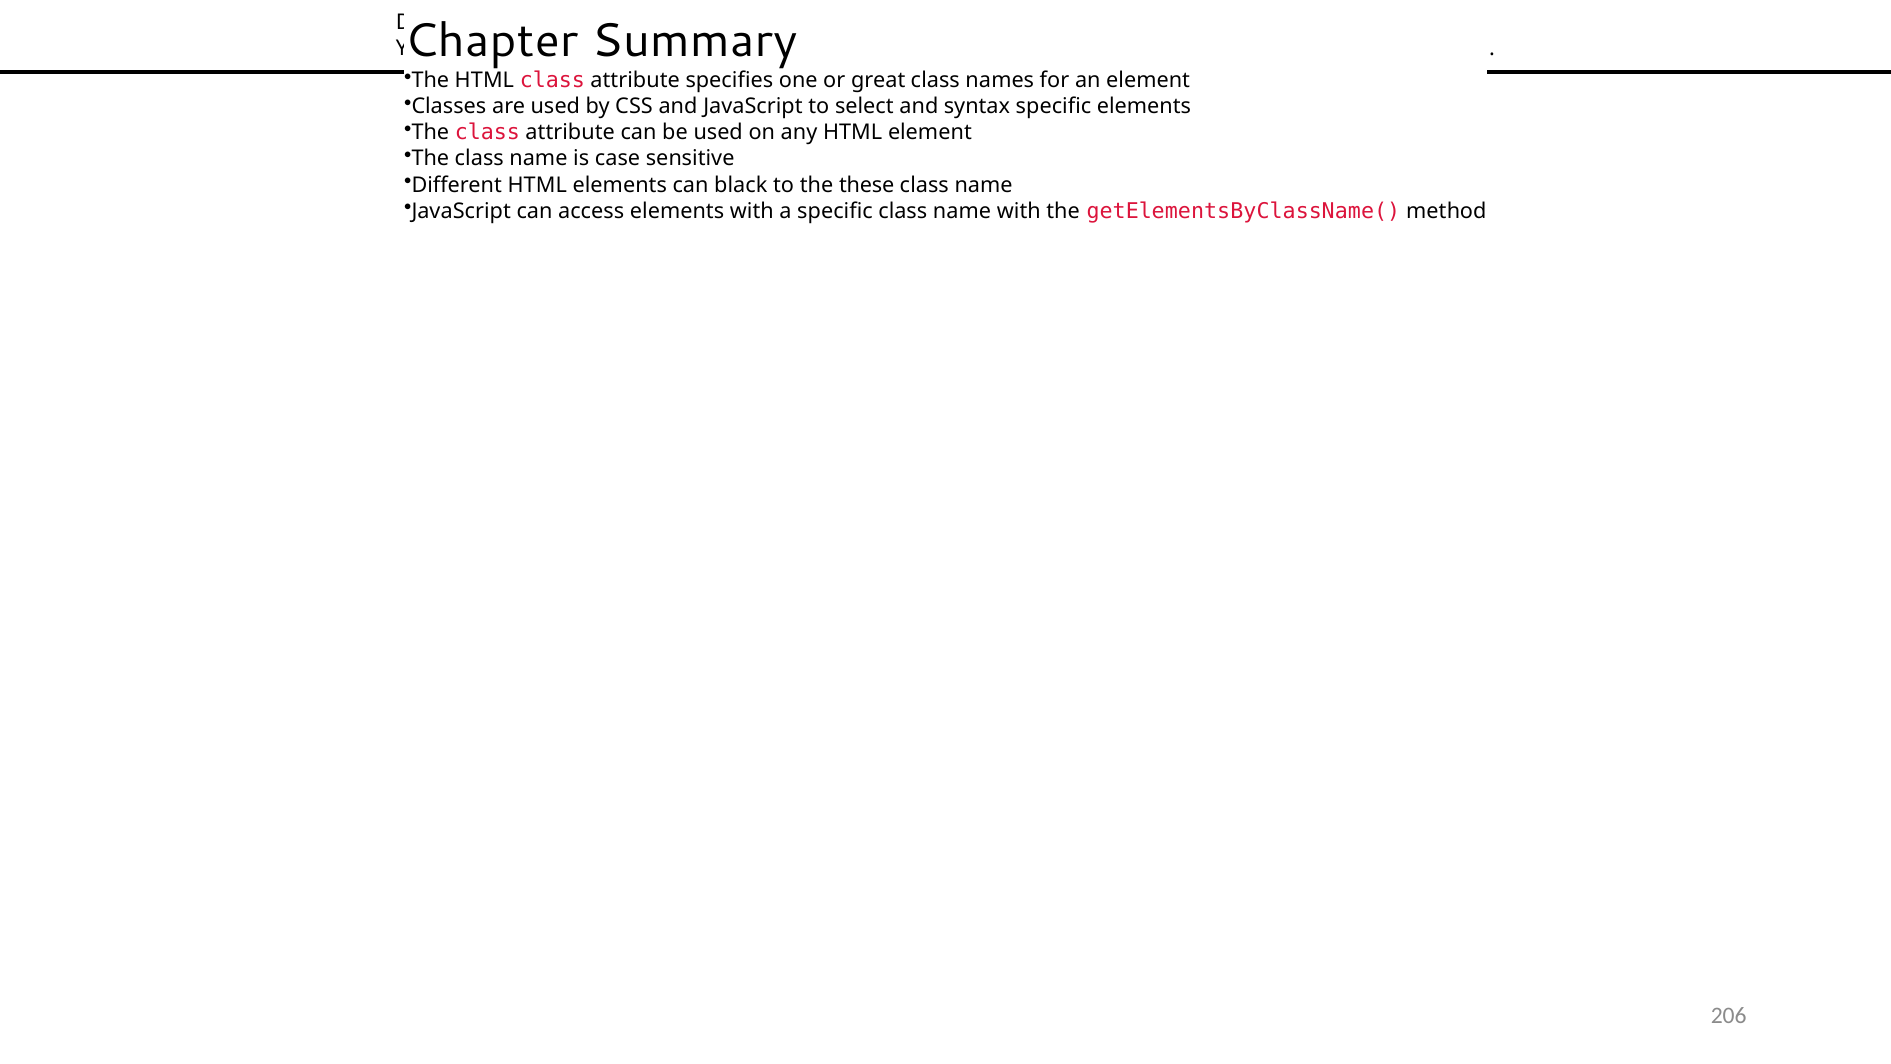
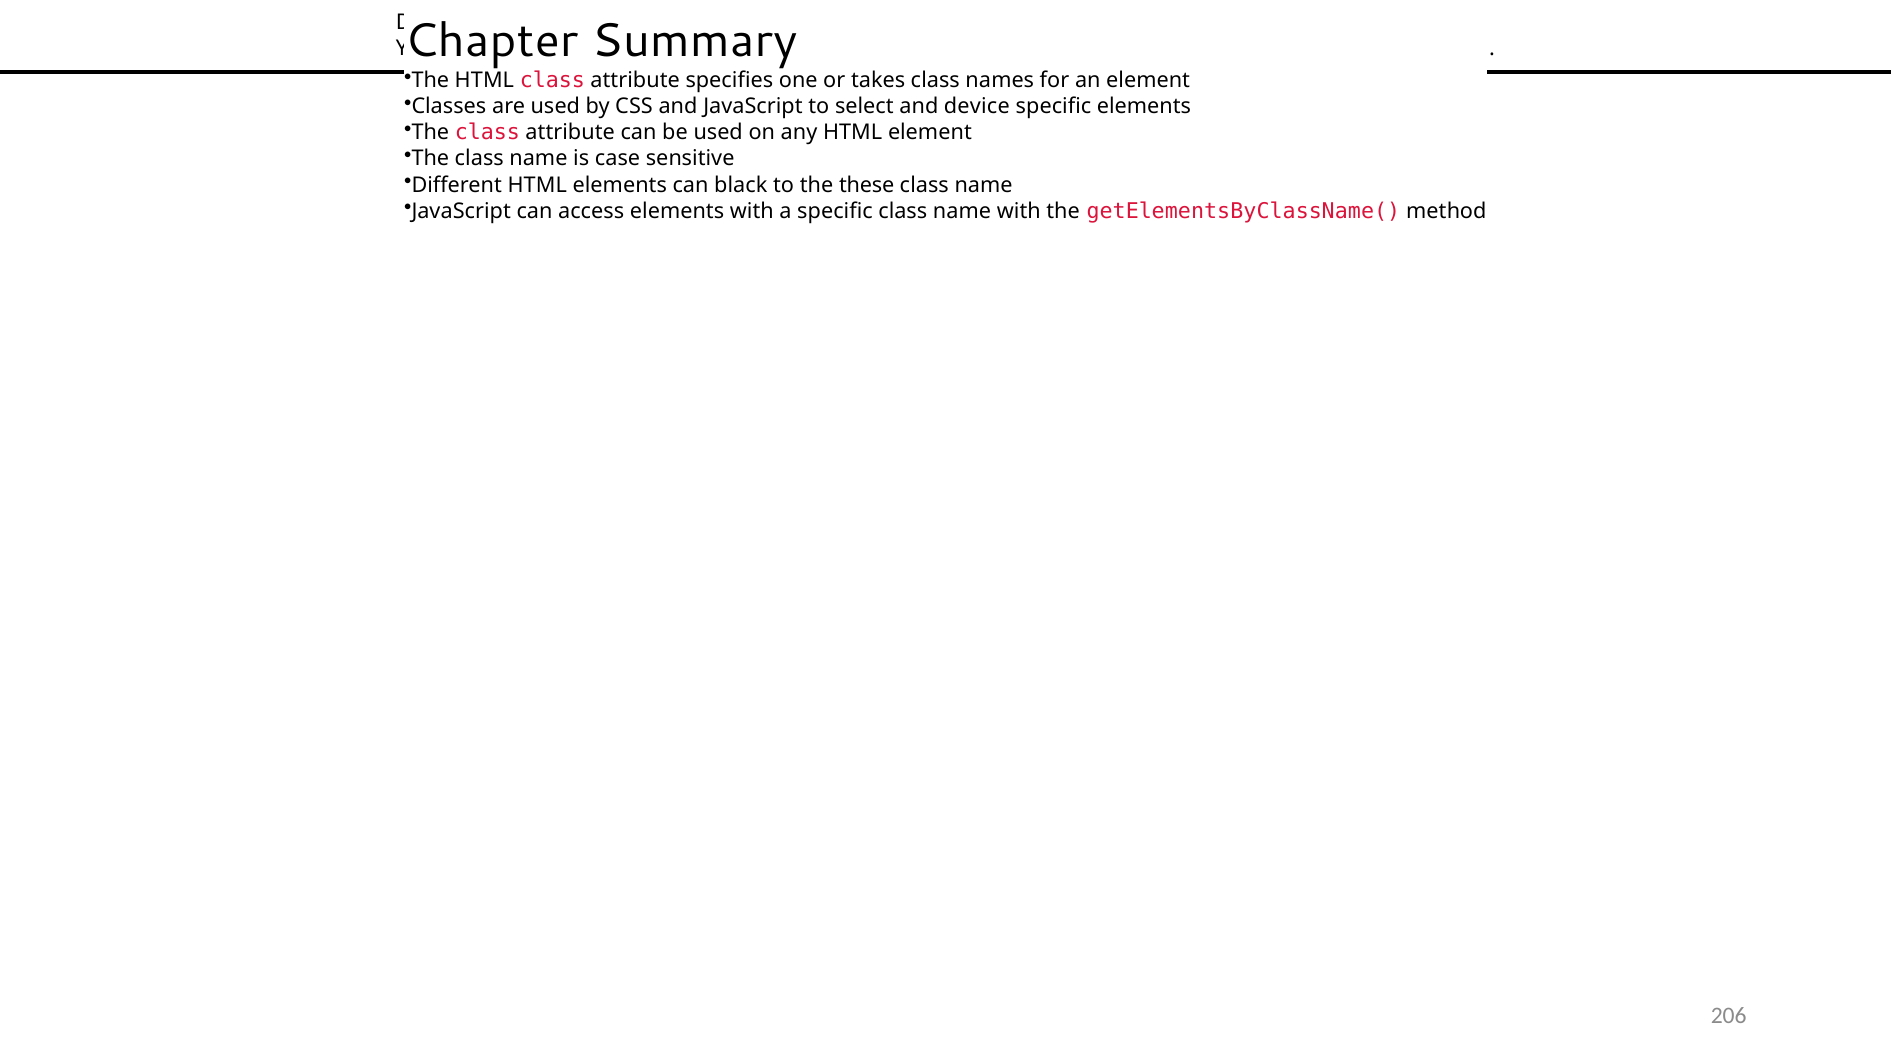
great: great -> takes (878, 81)
syntax: syntax -> device (977, 107)
